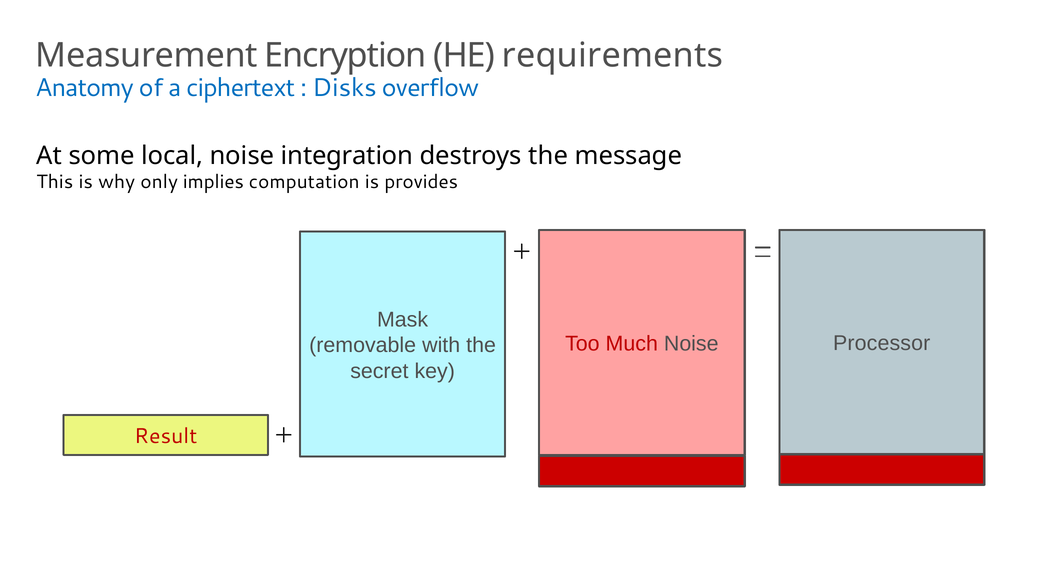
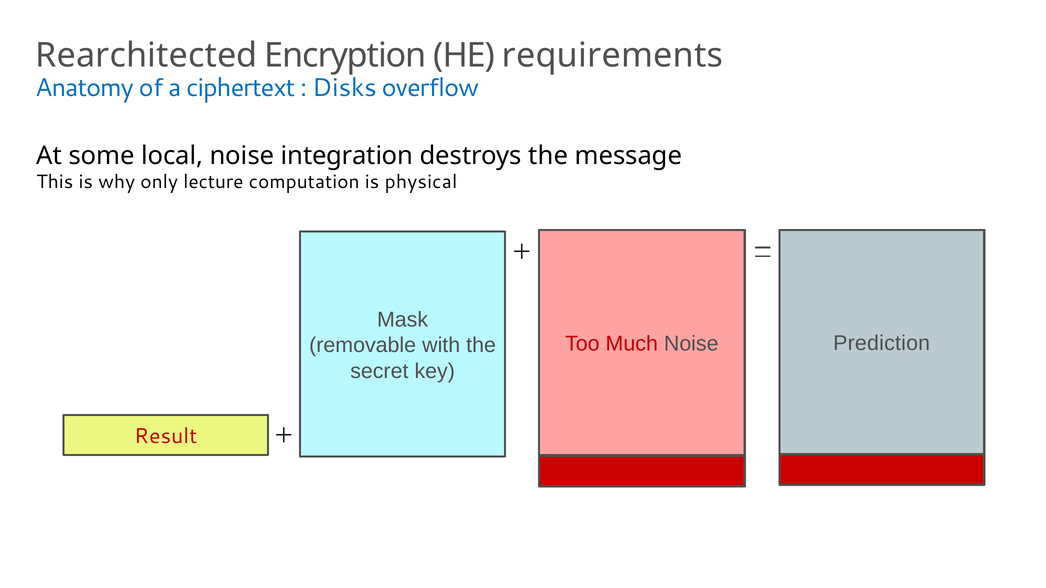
Measurement: Measurement -> Rearchitected (146, 56)
implies: implies -> lecture (213, 182)
provides: provides -> physical (421, 182)
Processor: Processor -> Prediction (882, 344)
